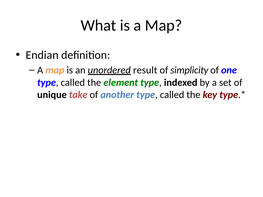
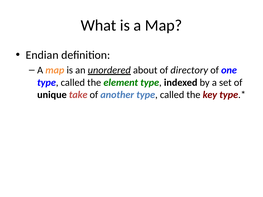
result: result -> about (145, 70)
simplicity: simplicity -> directory (189, 70)
